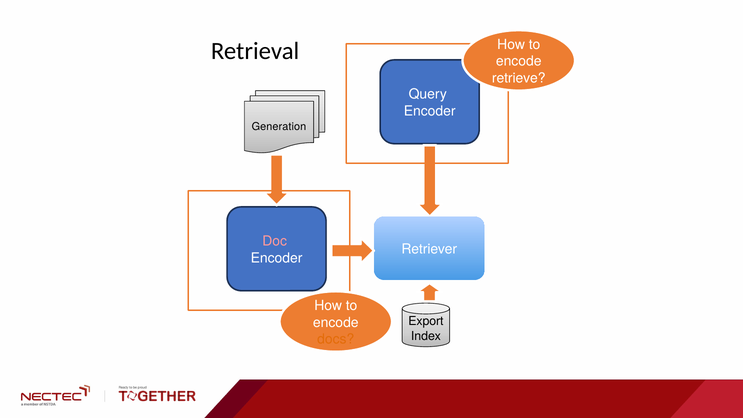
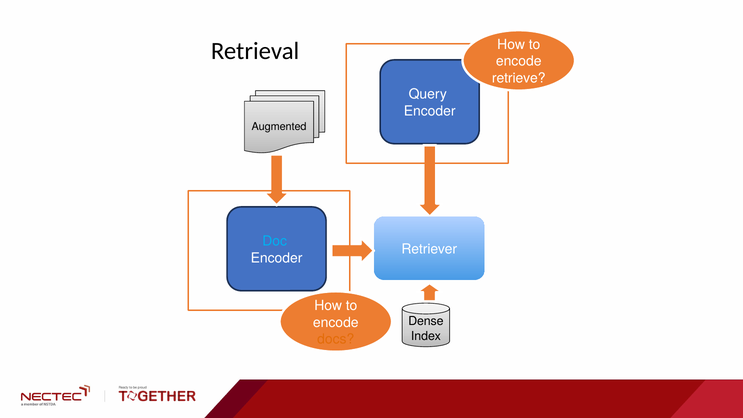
Generation: Generation -> Augmented (279, 127)
Doc colour: pink -> light blue (275, 241)
Export: Export -> Dense (426, 321)
